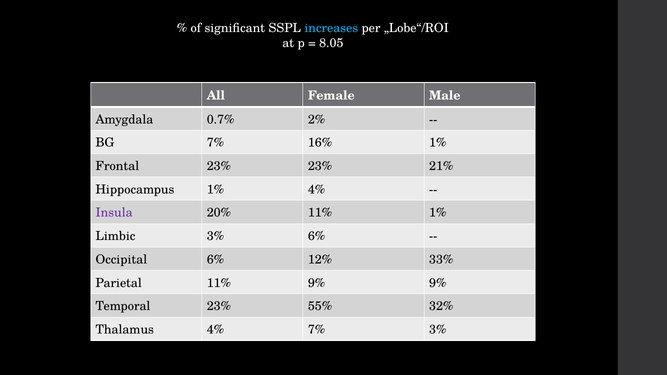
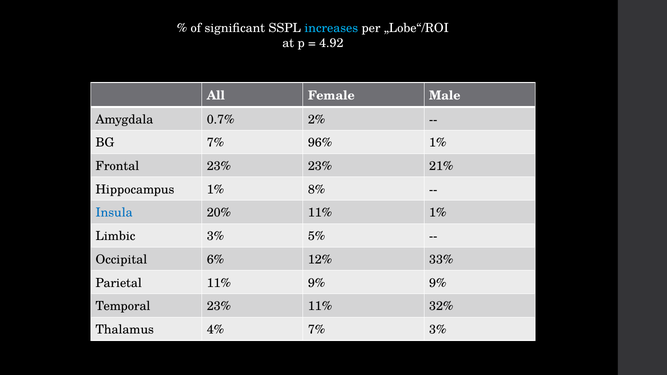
8.05: 8.05 -> 4.92 (331, 43)
16%: 16% -> 96% (320, 143)
1% 4%: 4% -> 8% (317, 190)
Insula colour: purple -> blue (114, 213)
3% 6%: 6% -> 5% (317, 236)
23% 55%: 55% -> 11% (320, 306)
